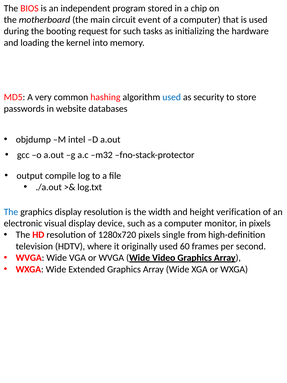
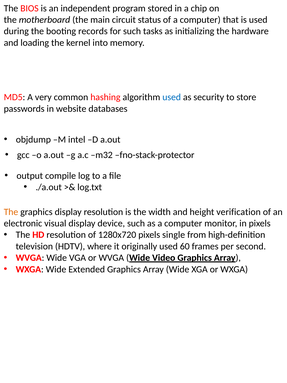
event: event -> status (149, 20)
request: request -> records (93, 31)
The colour: blue -> orange (11, 212)
